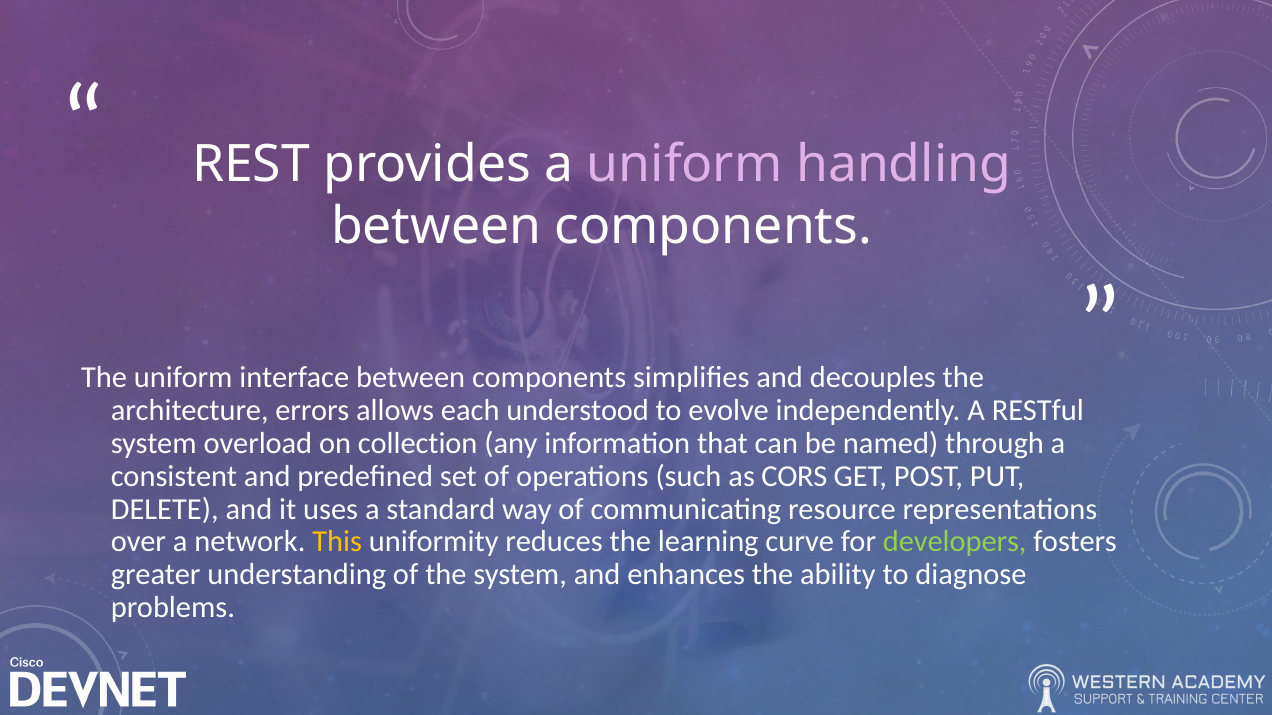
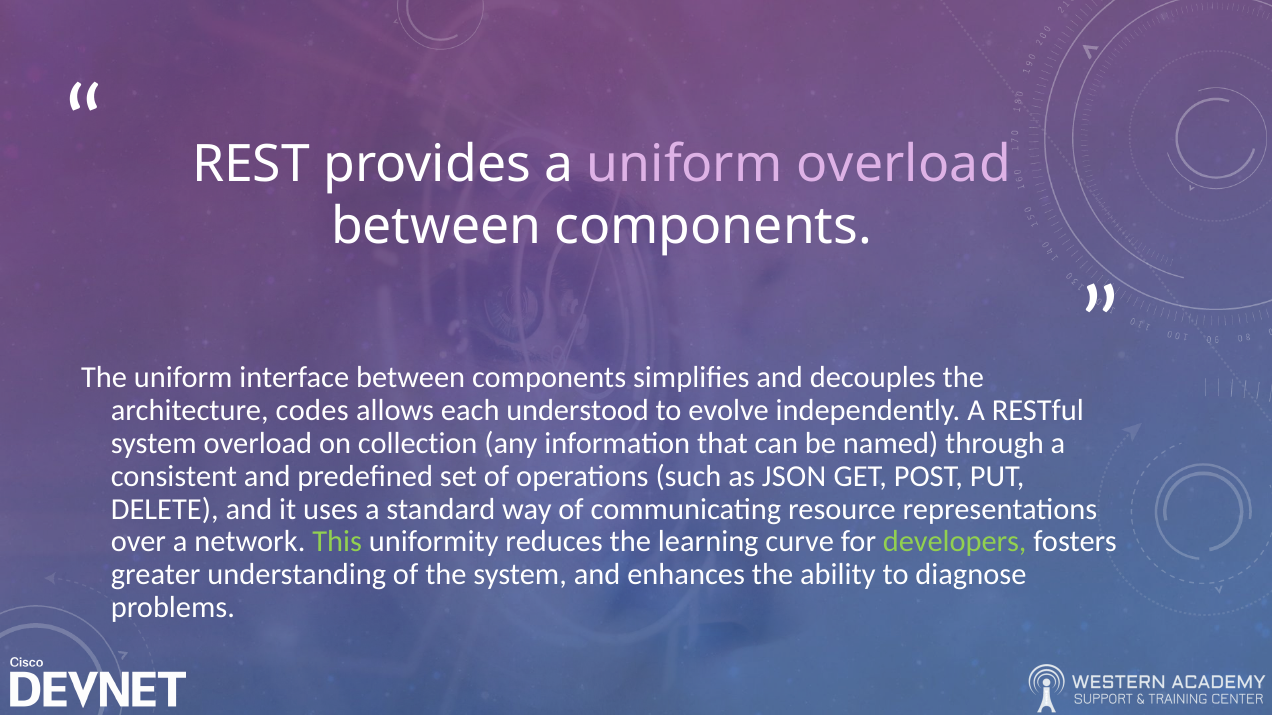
uniform handling: handling -> overload (904, 165)
errors: errors -> codes (312, 411)
CORS: CORS -> JSON (794, 476)
This colour: yellow -> light green (337, 542)
